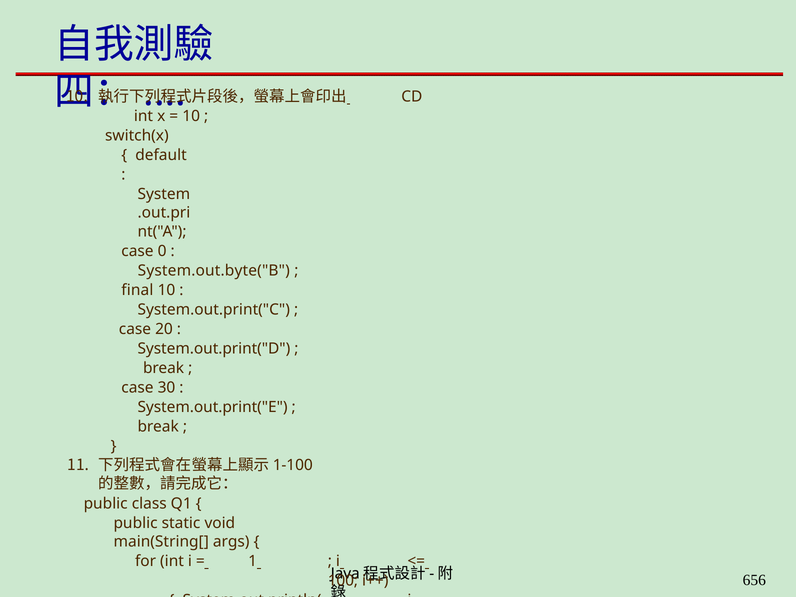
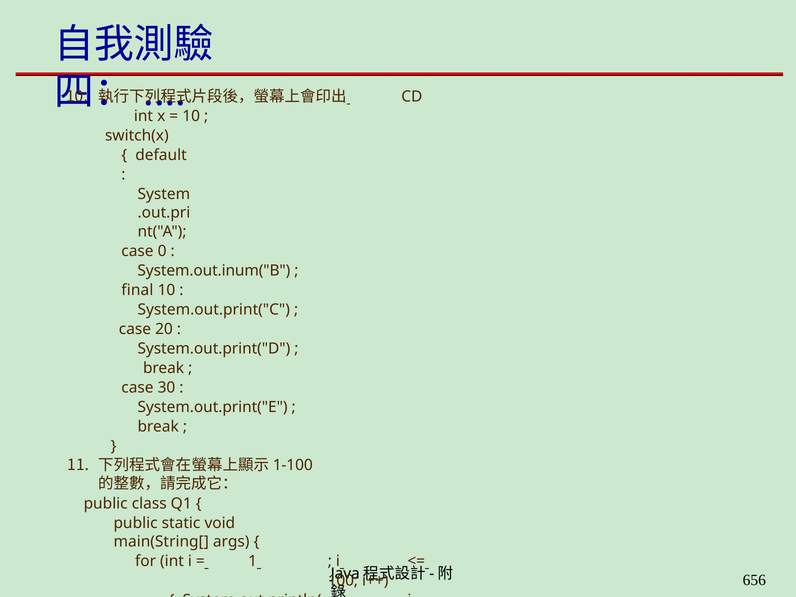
System.out.byte("B: System.out.byte("B -> System.out.inum("B (214, 271)
